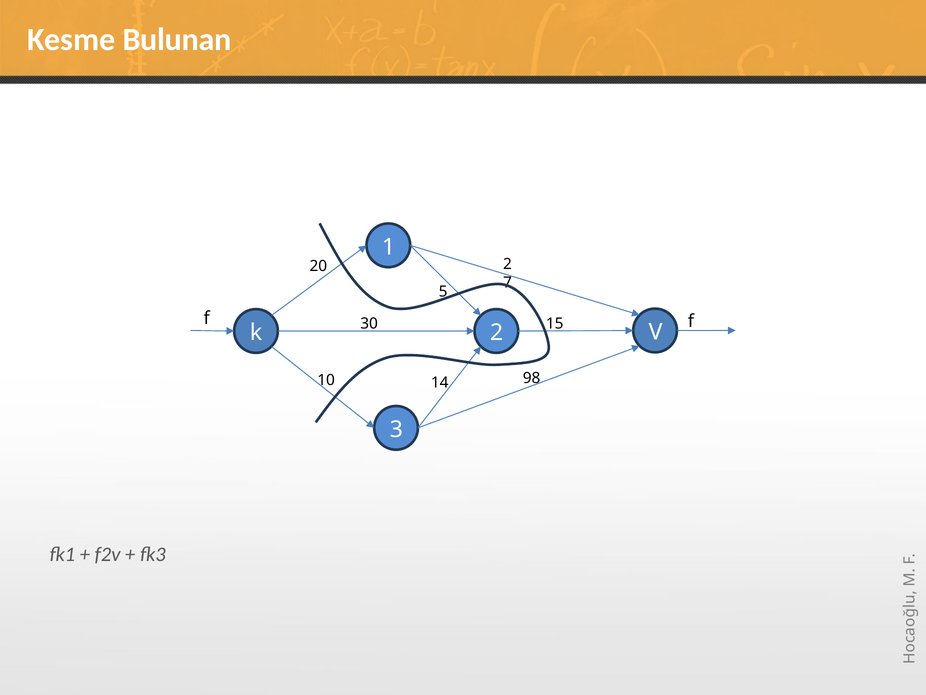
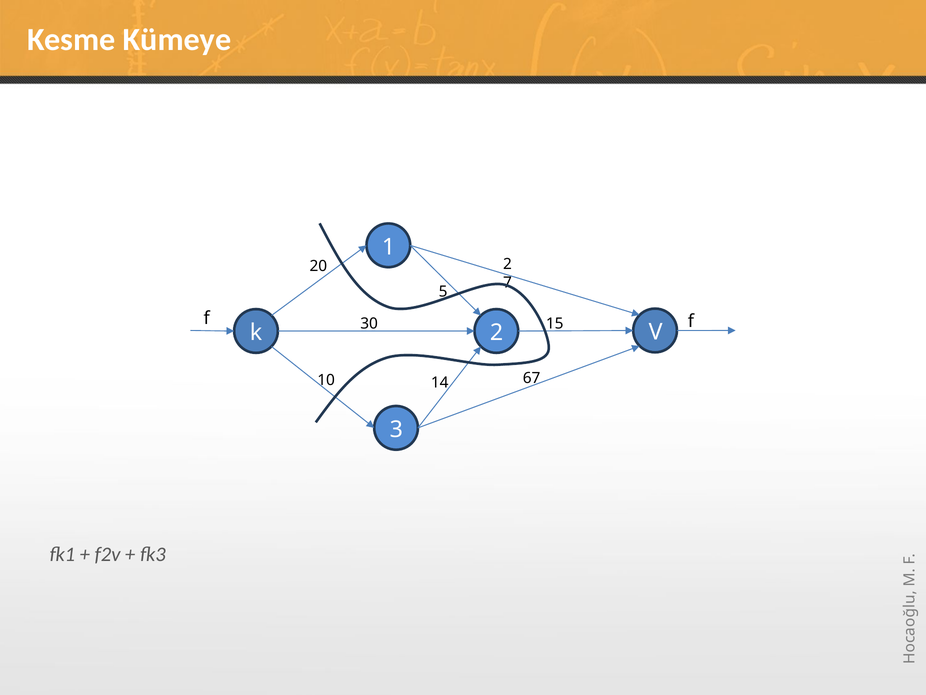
Bulunan: Bulunan -> Kümeye (177, 40)
98: 98 -> 67 (532, 378)
